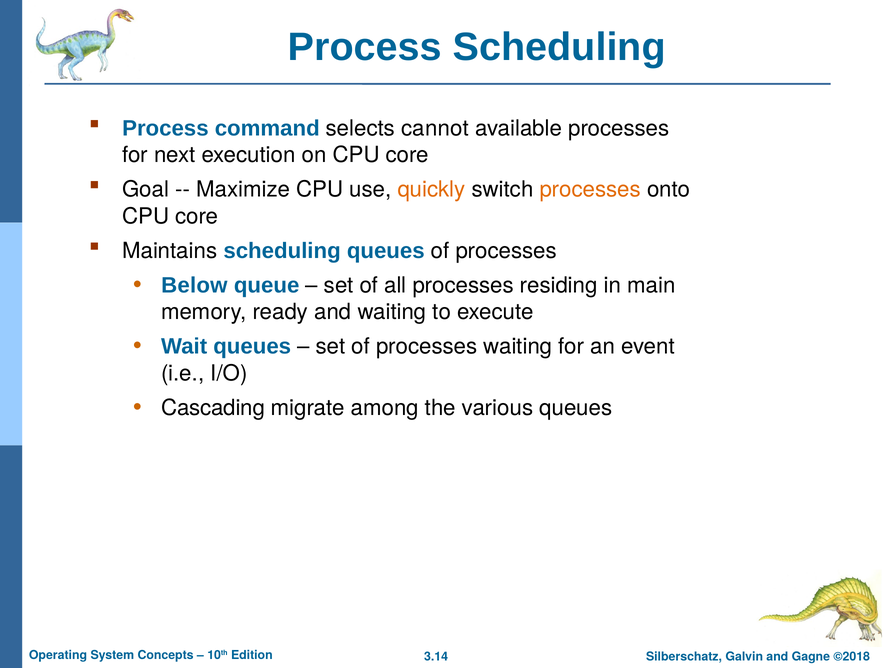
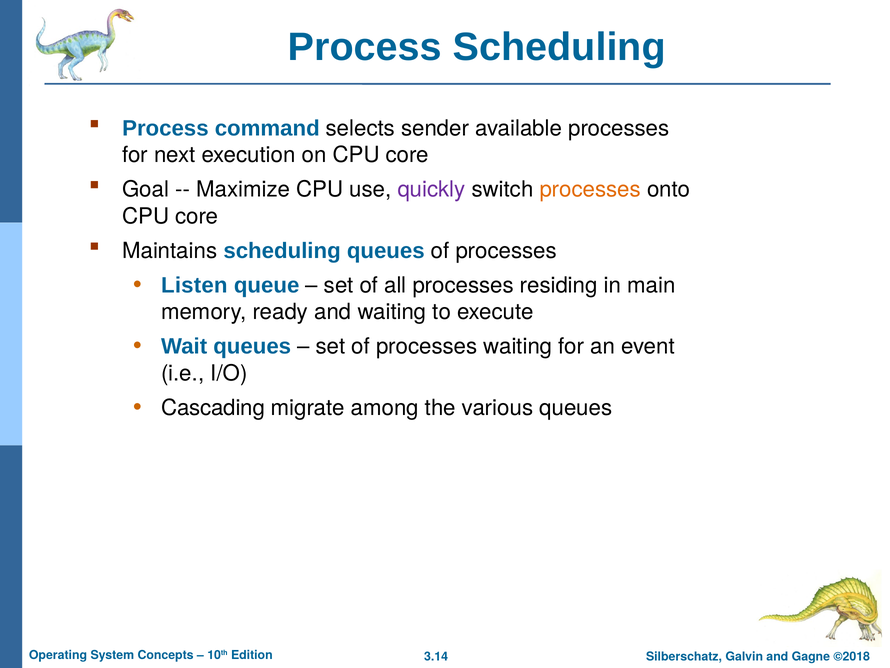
cannot: cannot -> sender (435, 128)
quickly colour: orange -> purple (432, 189)
Below: Below -> Listen (194, 285)
